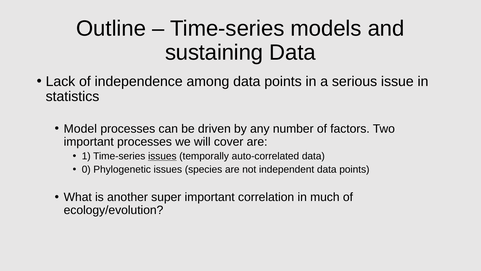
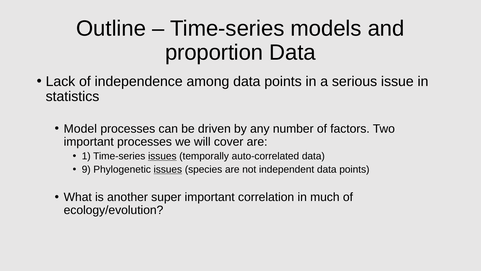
sustaining: sustaining -> proportion (214, 52)
0: 0 -> 9 (86, 169)
issues underline: none -> present (168, 169)
